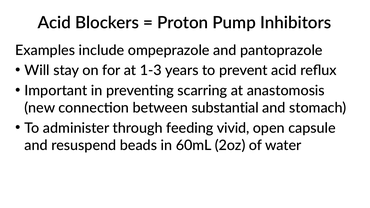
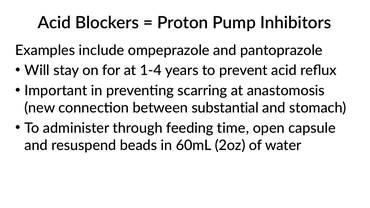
1-3: 1-3 -> 1-4 (151, 71)
vivid: vivid -> time (233, 128)
